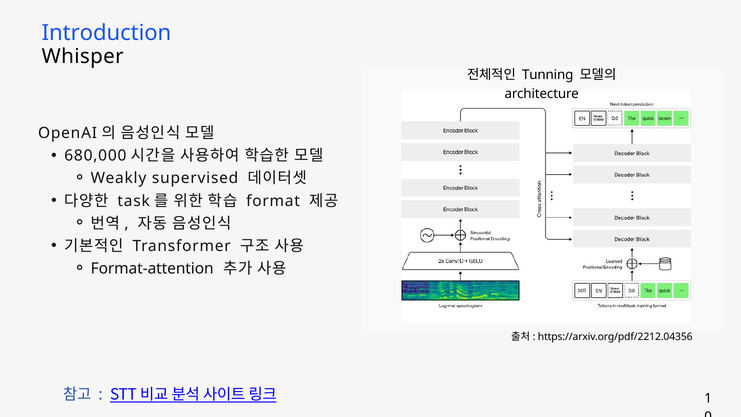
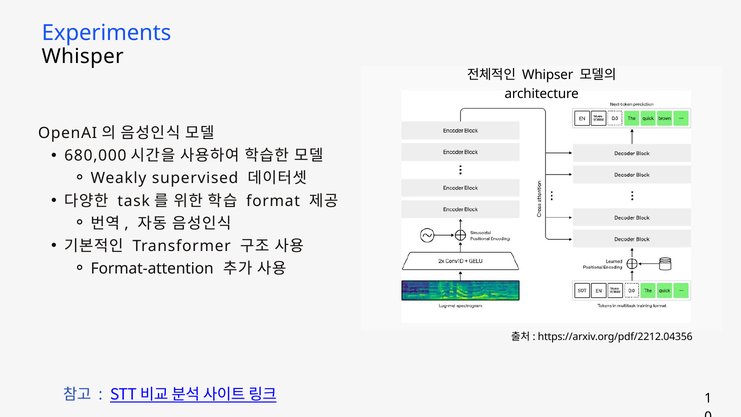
Introduction: Introduction -> Experiments (106, 33)
Tunning: Tunning -> Whipser (548, 75)
